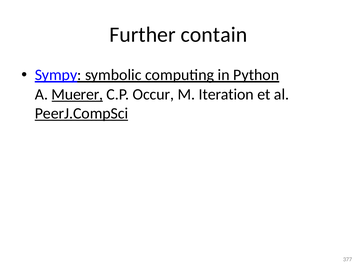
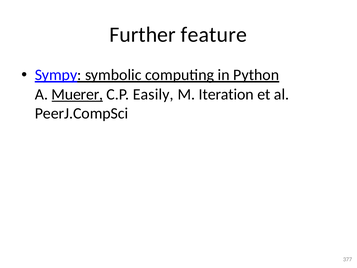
contain: contain -> feature (214, 35)
Occur: Occur -> Easily (153, 94)
PeerJ.CompSci underline: present -> none (81, 113)
